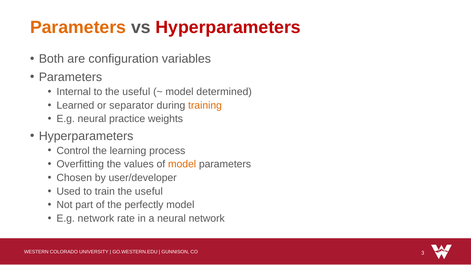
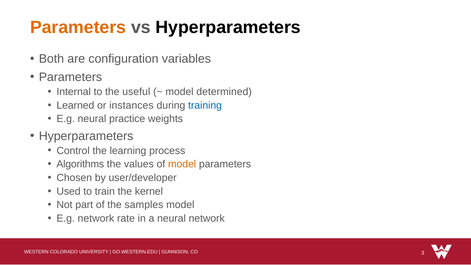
Hyperparameters colour: red -> black (228, 27)
separator: separator -> instances (131, 105)
training colour: orange -> blue (205, 105)
Overfitting: Overfitting -> Algorithms (80, 164)
train the useful: useful -> kernel (149, 191)
perfectly: perfectly -> samples (144, 205)
